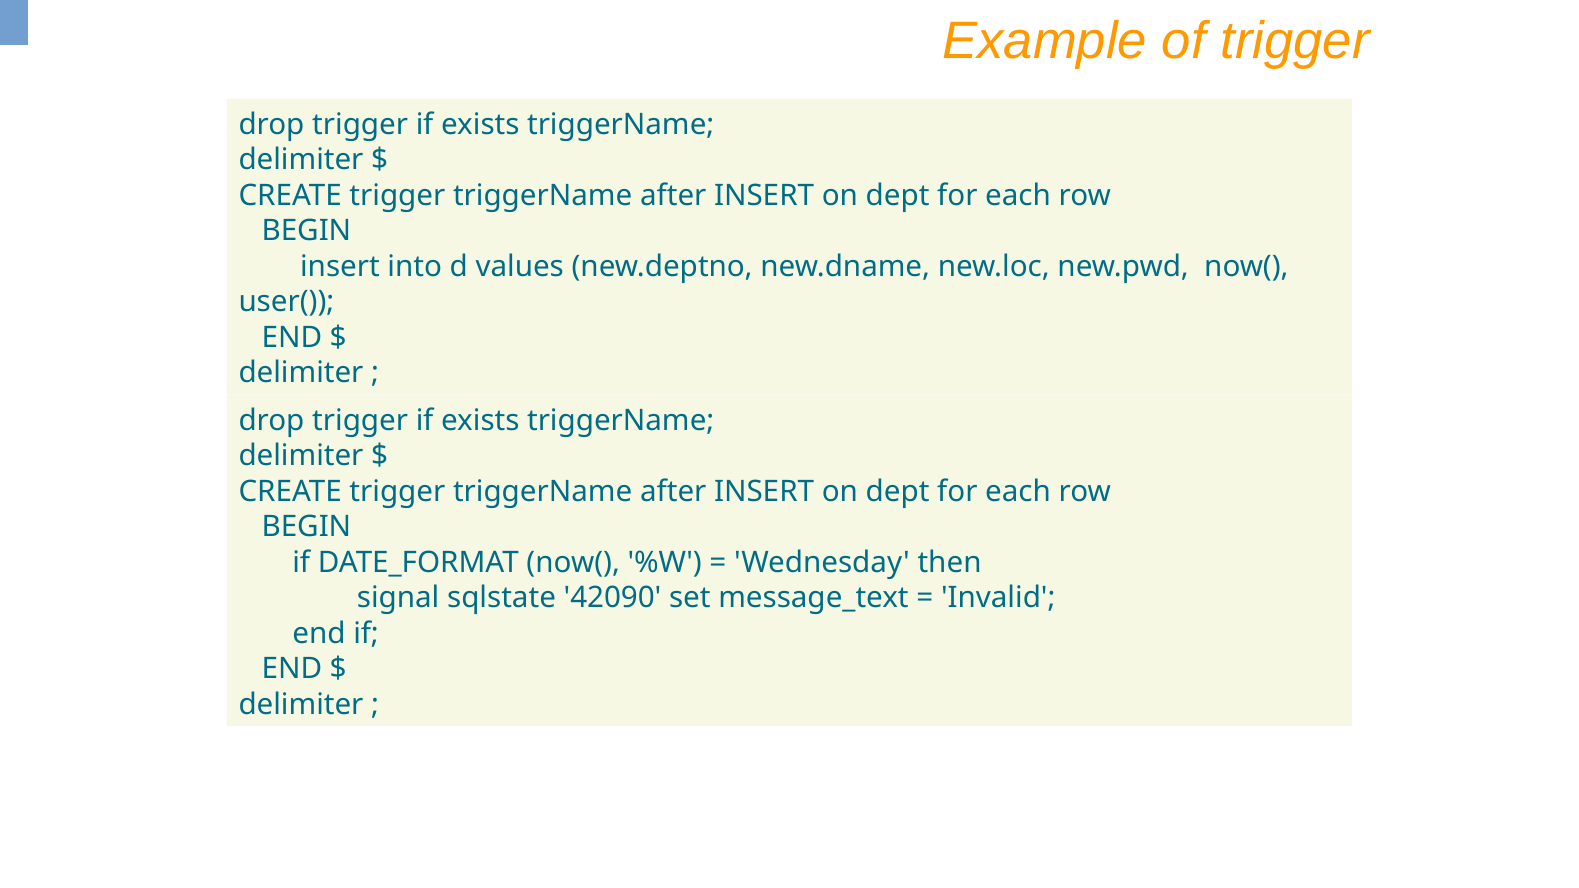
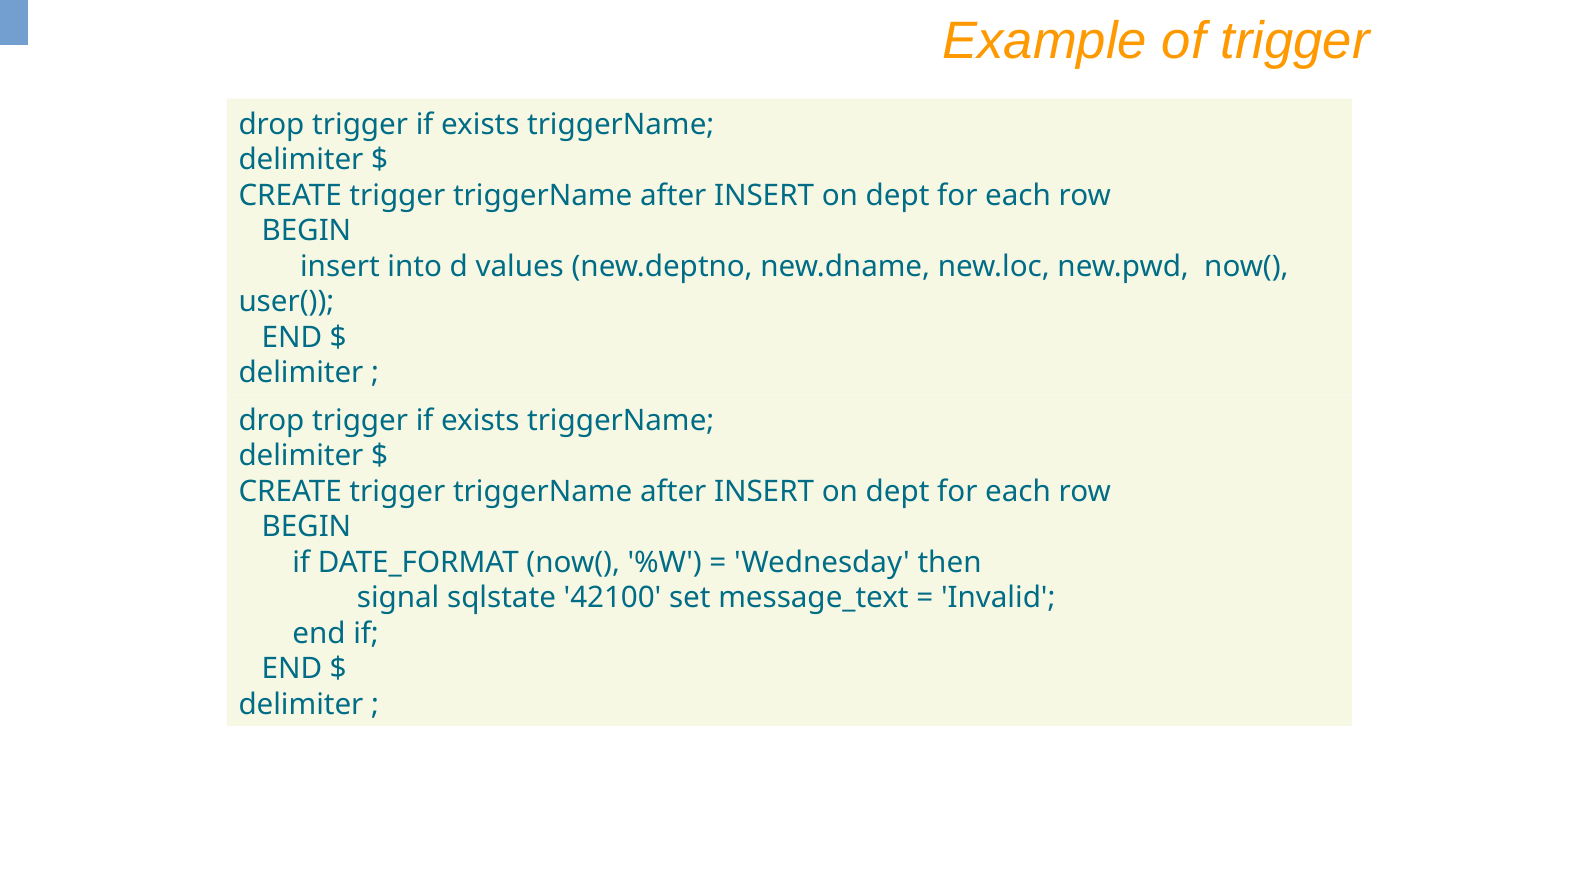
42090: 42090 -> 42100 (613, 598)
